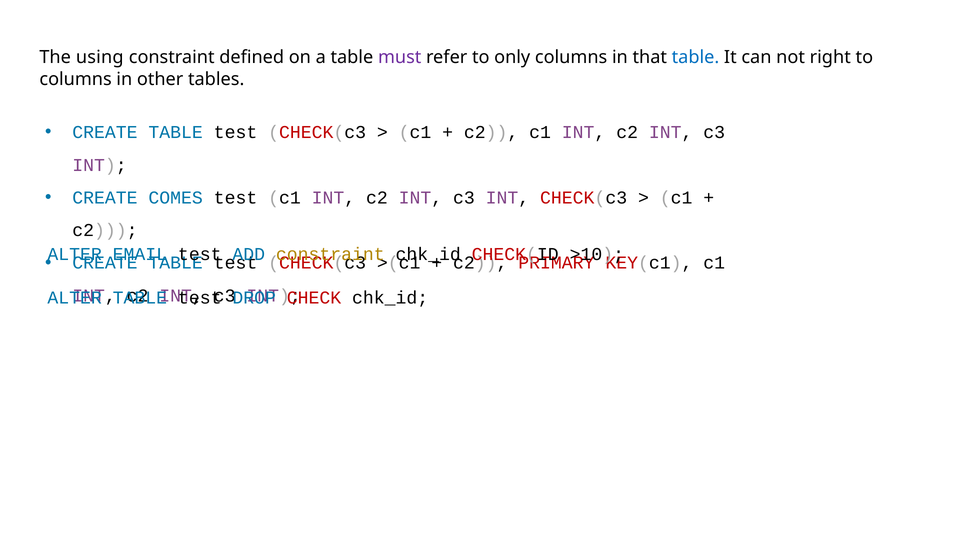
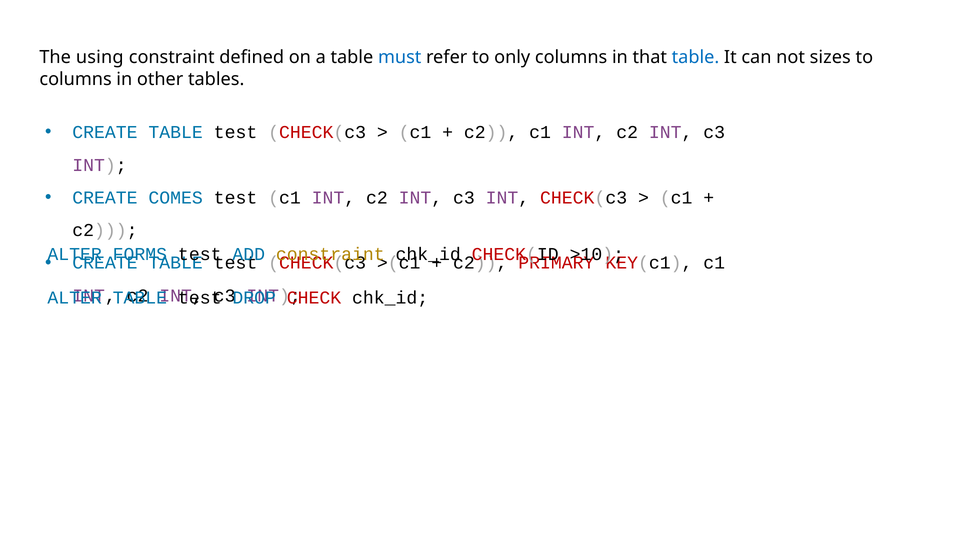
must colour: purple -> blue (400, 57)
right: right -> sizes (830, 57)
EMAIL: EMAIL -> FORMS (140, 254)
